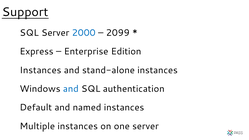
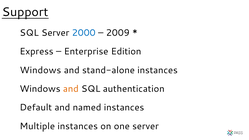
2099: 2099 -> 2009 (118, 33)
Instances: Instances -> Windows (40, 70)
and colour: blue -> orange (71, 89)
